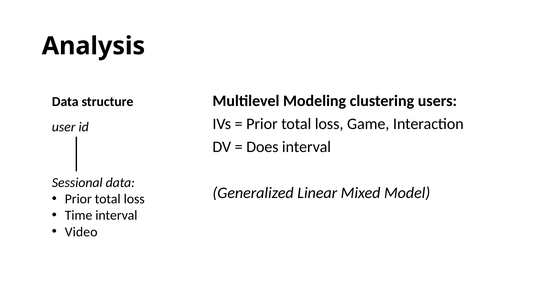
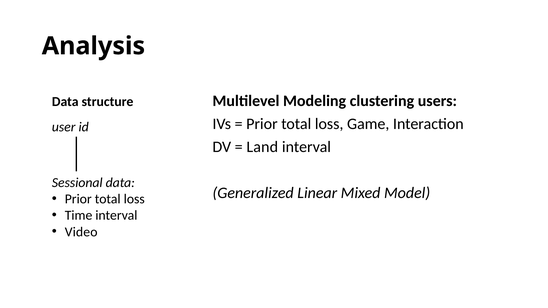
Does: Does -> Land (262, 147)
